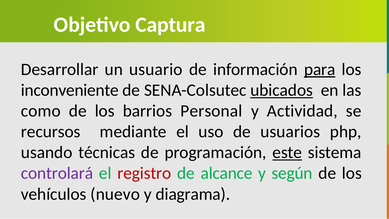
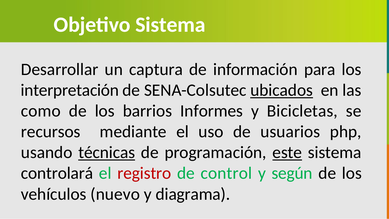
Objetivo Captura: Captura -> Sistema (170, 25)
usuario: usuario -> captura (156, 69)
para underline: present -> none (320, 69)
inconveniente: inconveniente -> interpretación (70, 90)
Personal: Personal -> Informes (212, 111)
Actividad: Actividad -> Bicicletas (302, 111)
técnicas underline: none -> present (107, 152)
controlará colour: purple -> black (57, 173)
alcance: alcance -> control (226, 173)
